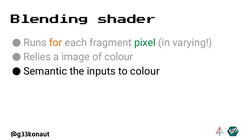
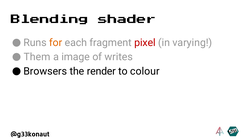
pixel colour: green -> red (145, 43)
Relies: Relies -> Them (37, 57)
of colour: colour -> writes (119, 57)
Semantic: Semantic -> Browsers (45, 71)
inputs: inputs -> render (101, 71)
